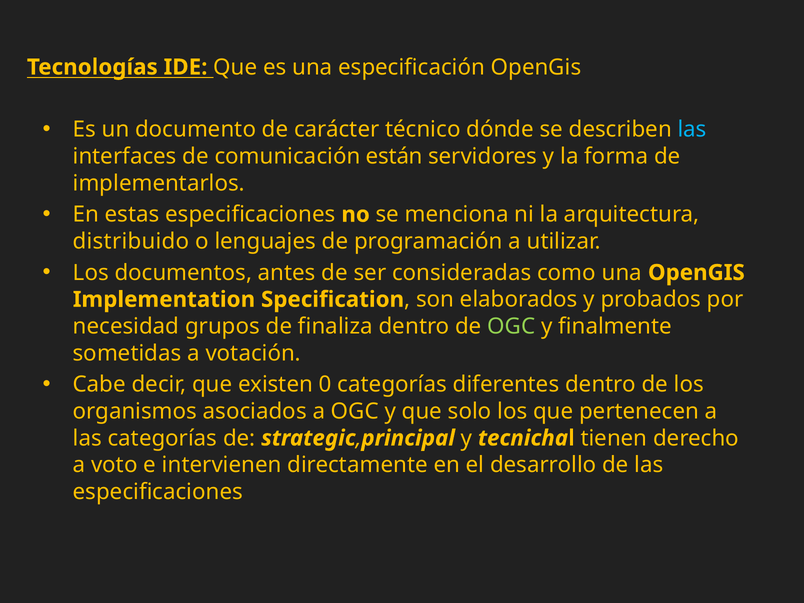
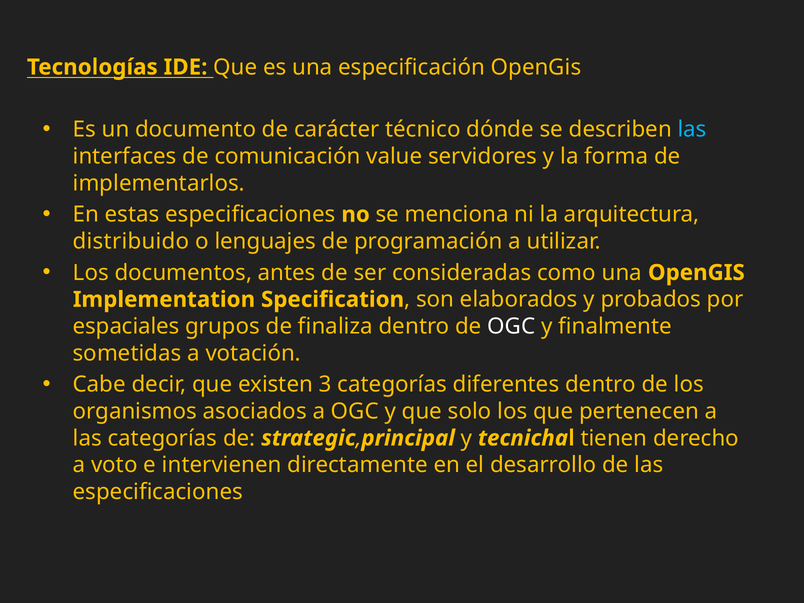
están: están -> value (394, 156)
necesidad: necesidad -> espaciales (126, 326)
OGC colour: light green -> white (511, 326)
0: 0 -> 3 (325, 384)
